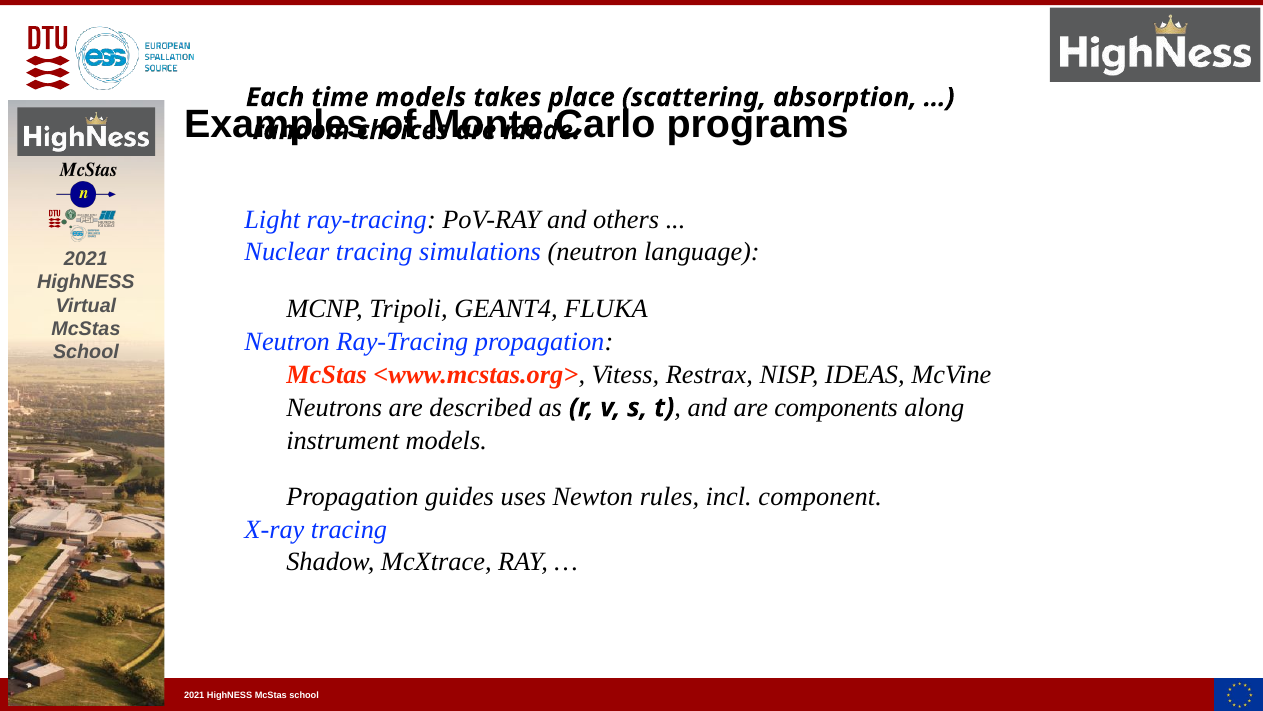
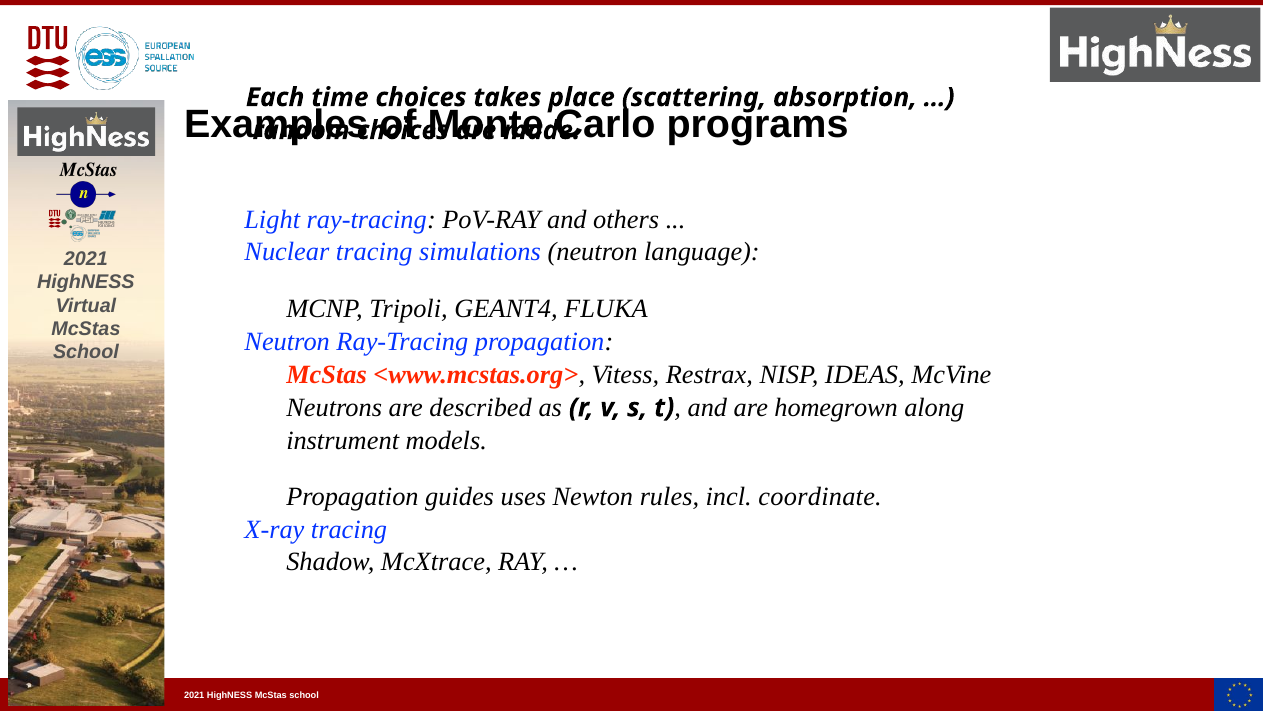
models: models -> choices (421, 97)
components: components -> homegrown (836, 408)
component: component -> coordinate (820, 497)
